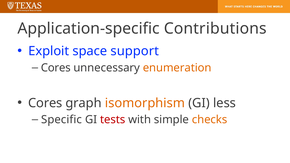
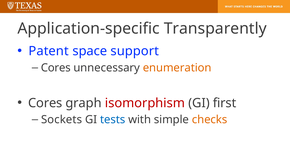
Contributions: Contributions -> Transparently (215, 29)
Exploit: Exploit -> Patent (49, 51)
isomorphism colour: orange -> red (145, 103)
less: less -> first (225, 103)
Specific: Specific -> Sockets (62, 120)
tests colour: red -> blue (113, 120)
